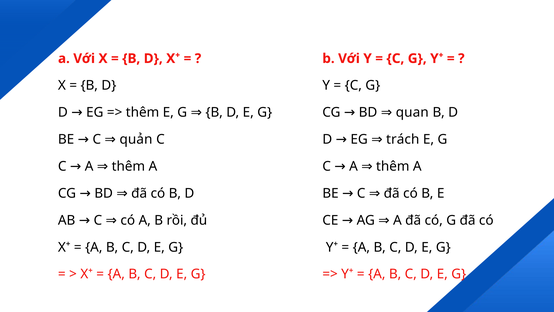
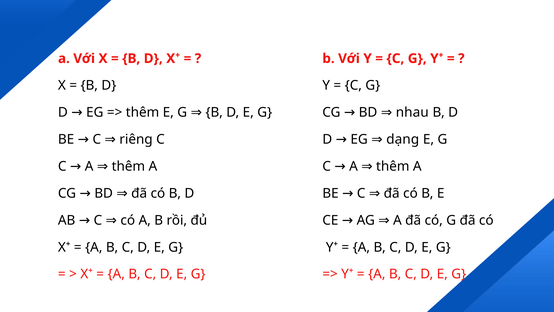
quan: quan -> nhau (412, 112)
quản: quản -> riêng (136, 139)
trách: trách -> dạng (403, 139)
